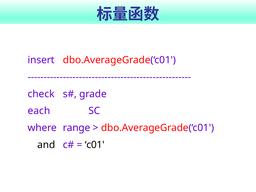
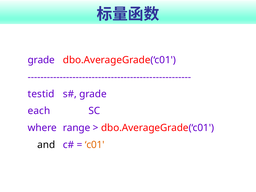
insert: insert -> grade (41, 60)
check: check -> testid (41, 94)
c01 colour: black -> orange (95, 145)
